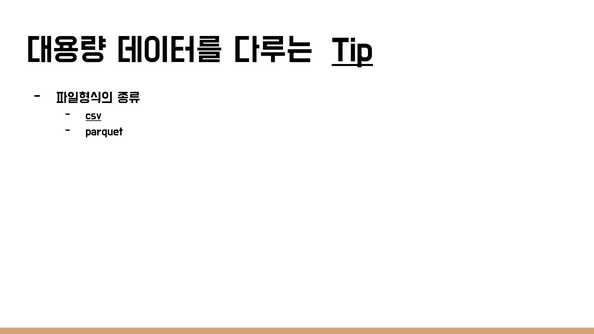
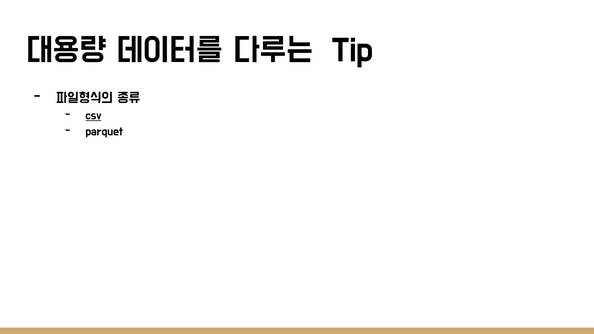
Tip underline: present -> none (352, 50)
